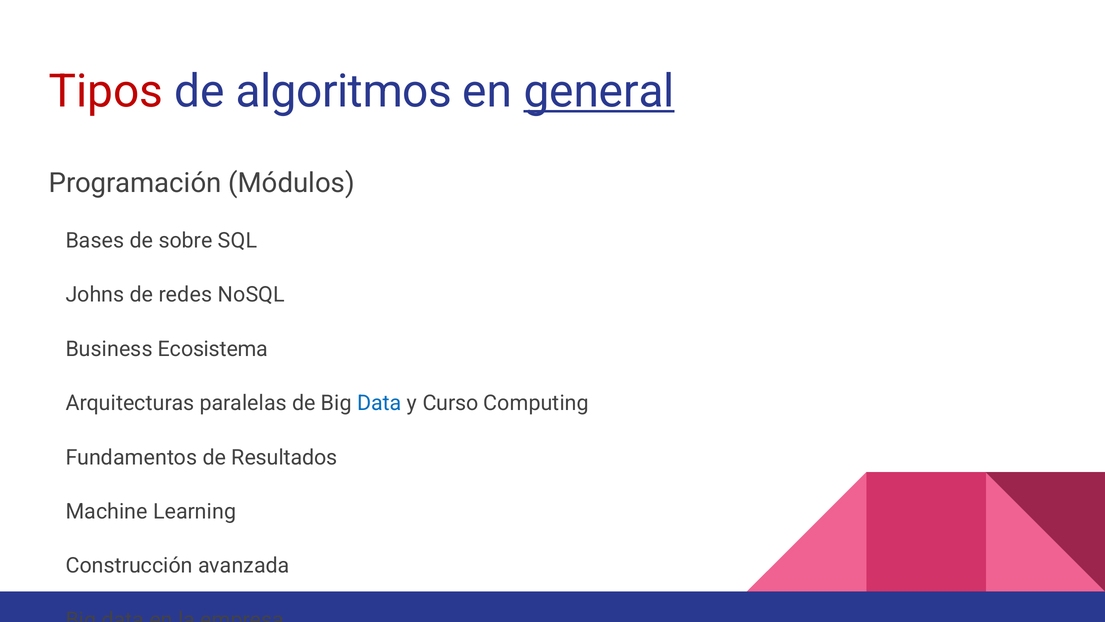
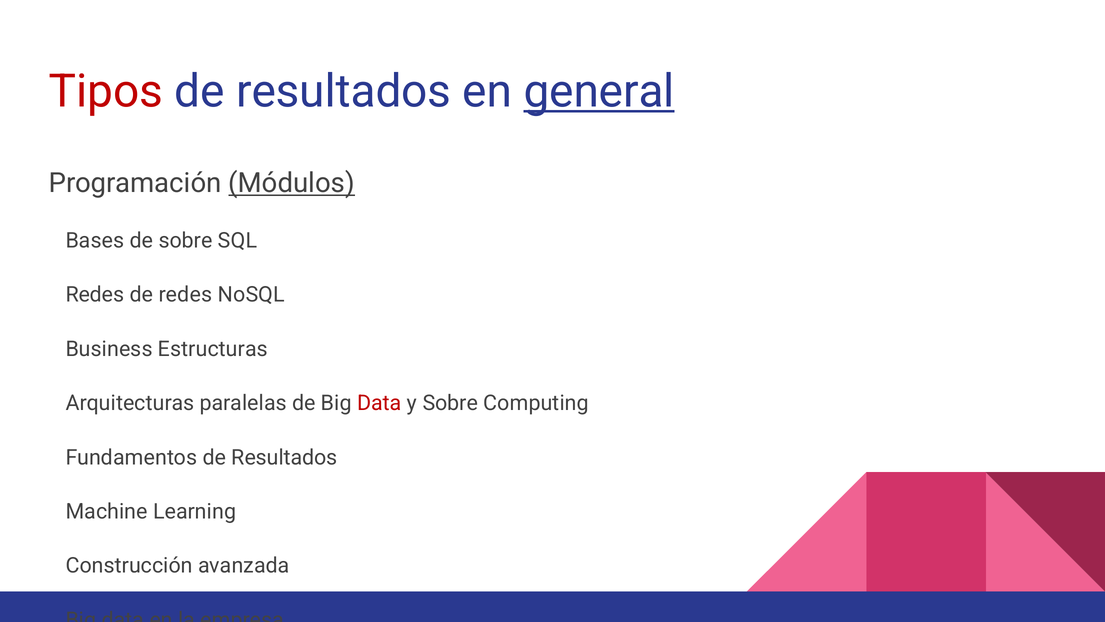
algoritmos: algoritmos -> resultados (344, 91)
Módulos underline: none -> present (292, 183)
Johns: Johns -> Redes (95, 295)
Ecosistema: Ecosistema -> Estructuras (213, 349)
Data colour: blue -> red (379, 403)
y Curso: Curso -> Sobre (450, 403)
